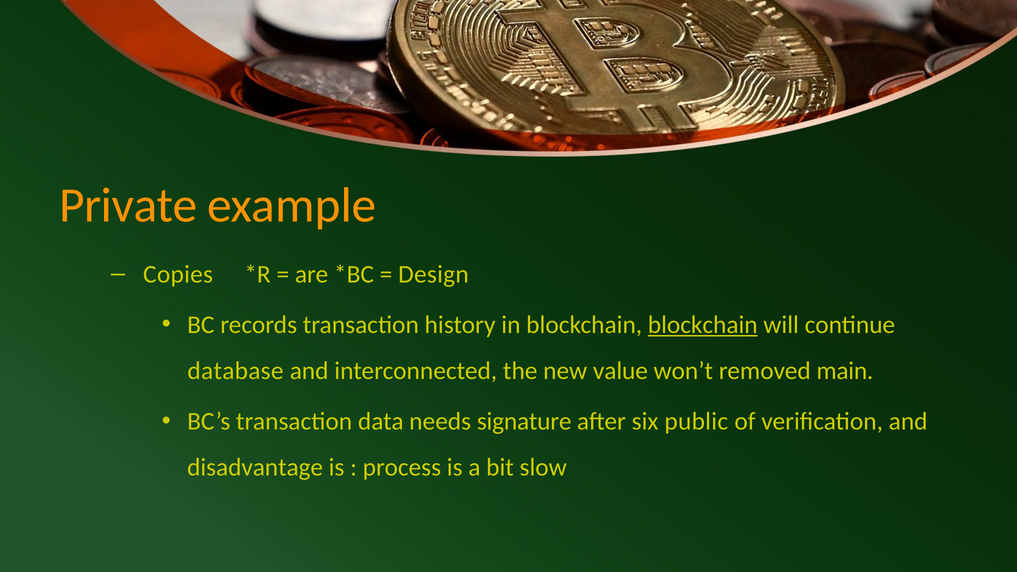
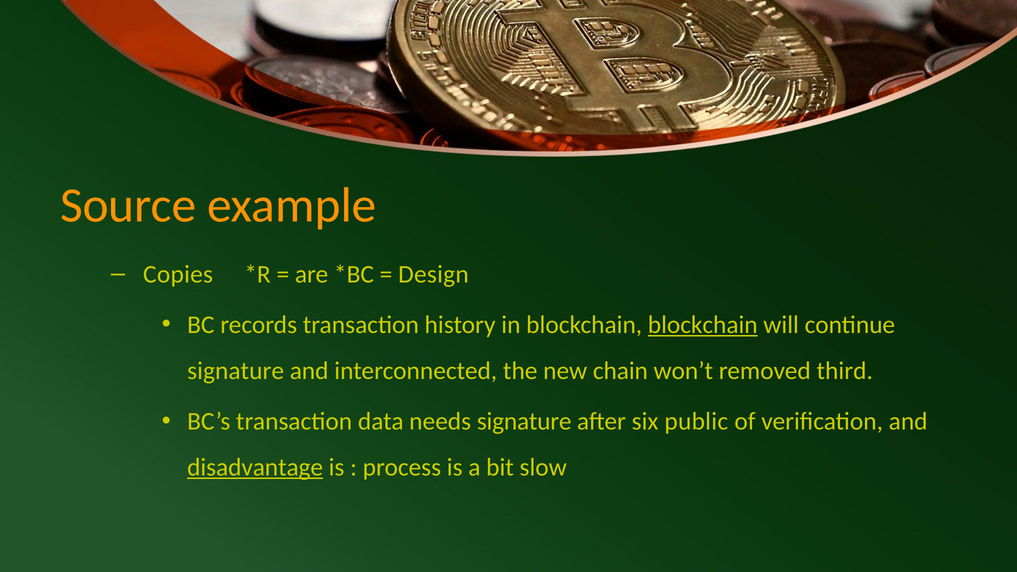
Private: Private -> Source (128, 205)
database: database -> signature (236, 371)
value: value -> chain (620, 371)
main: main -> third (845, 371)
disadvantage underline: none -> present (255, 467)
